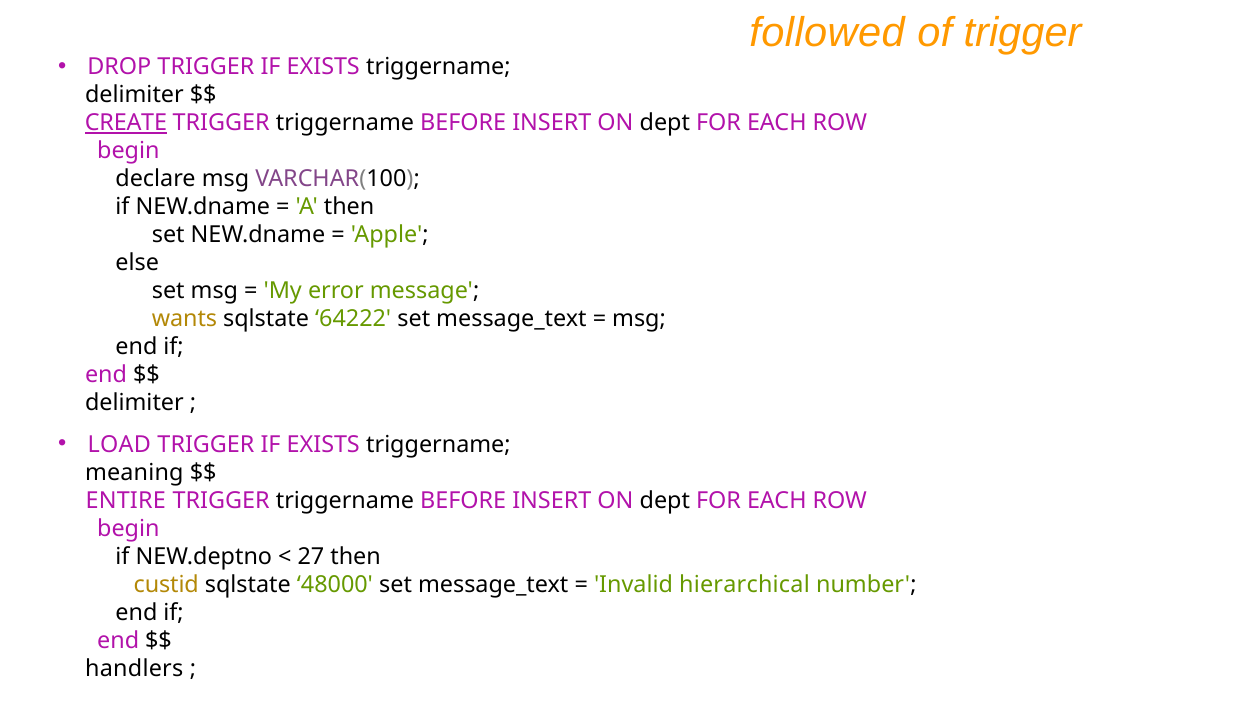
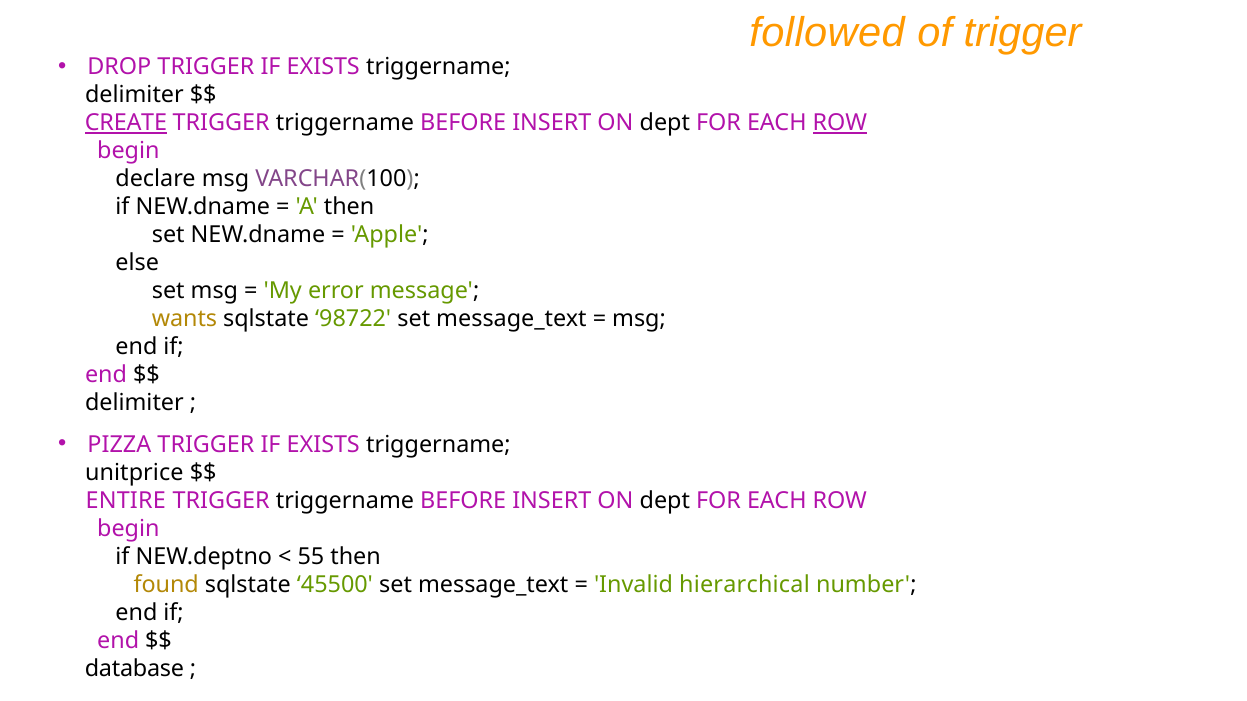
ROW underline: none -> present (840, 123)
64222: 64222 -> 98722 (353, 319)
LOAD: LOAD -> PIZZA (119, 445)
meaning: meaning -> unitprice (134, 473)
27: 27 -> 55 (311, 557)
custid: custid -> found (166, 585)
48000: 48000 -> 45500 (335, 585)
handlers: handlers -> database (134, 669)
